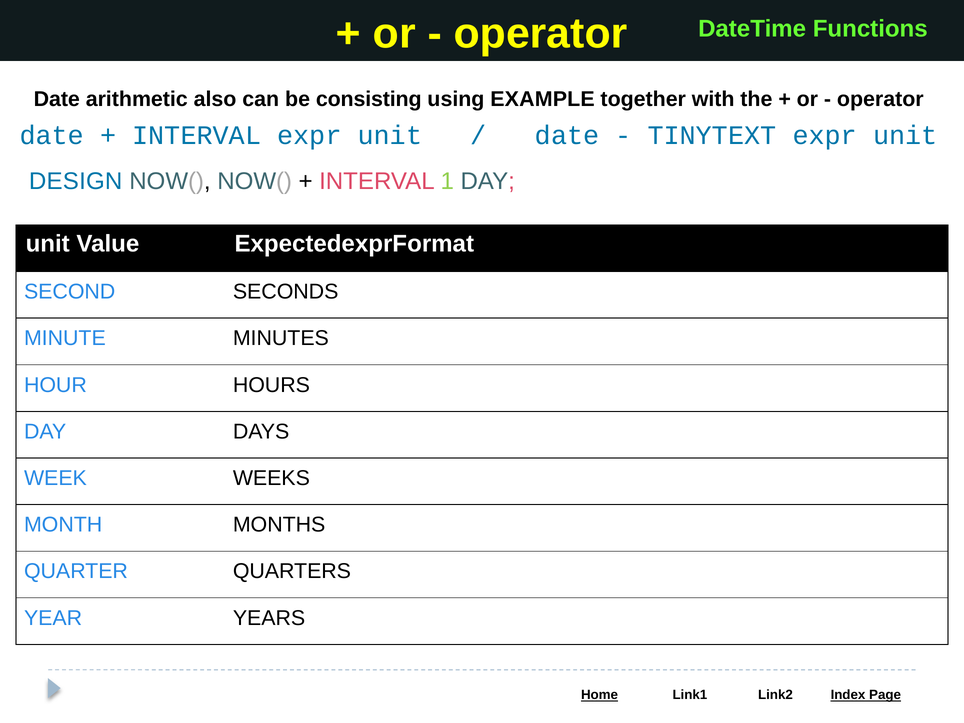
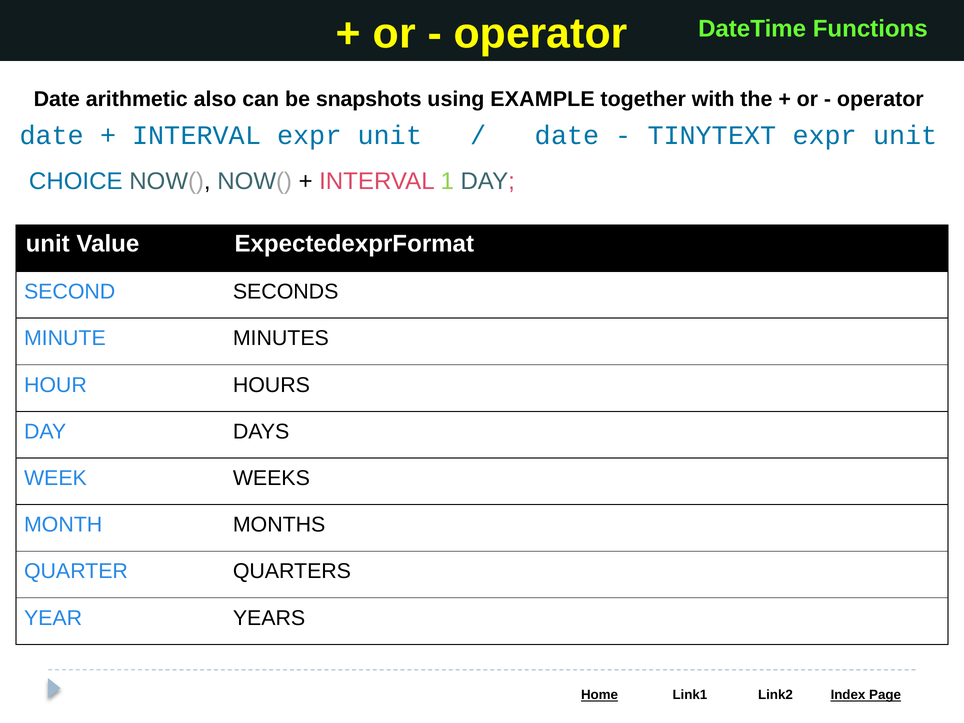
consisting: consisting -> snapshots (369, 99)
DESIGN: DESIGN -> CHOICE (76, 182)
